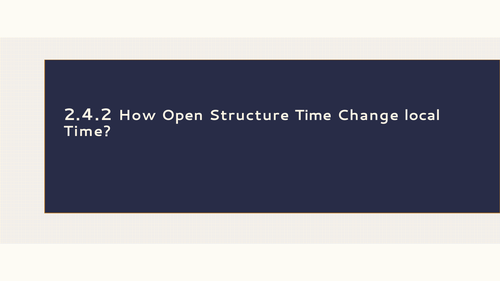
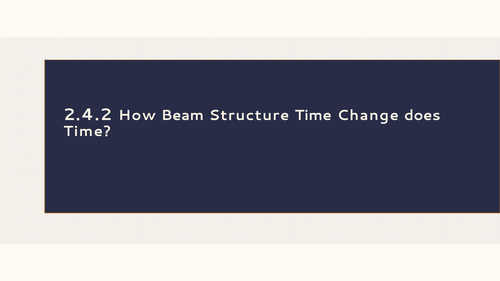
Open: Open -> Beam (182, 115)
local: local -> does (422, 115)
